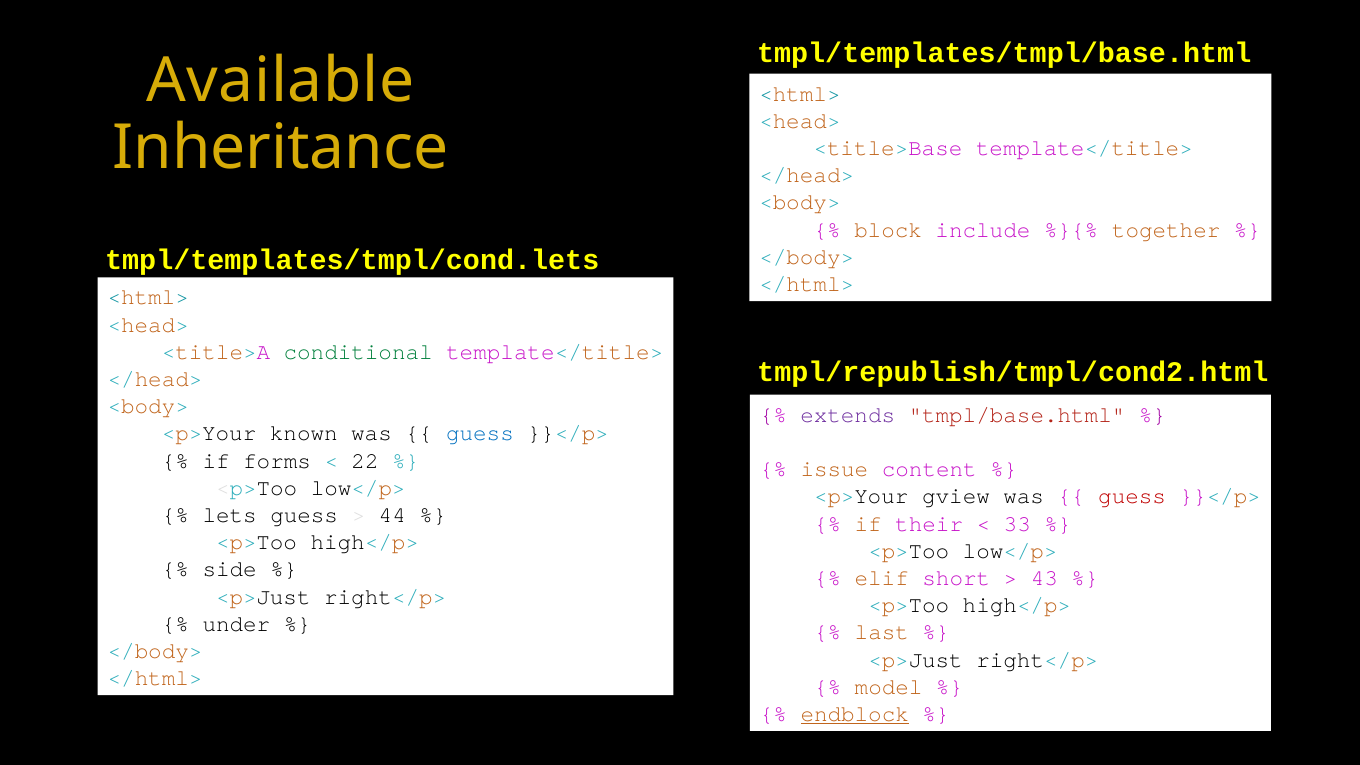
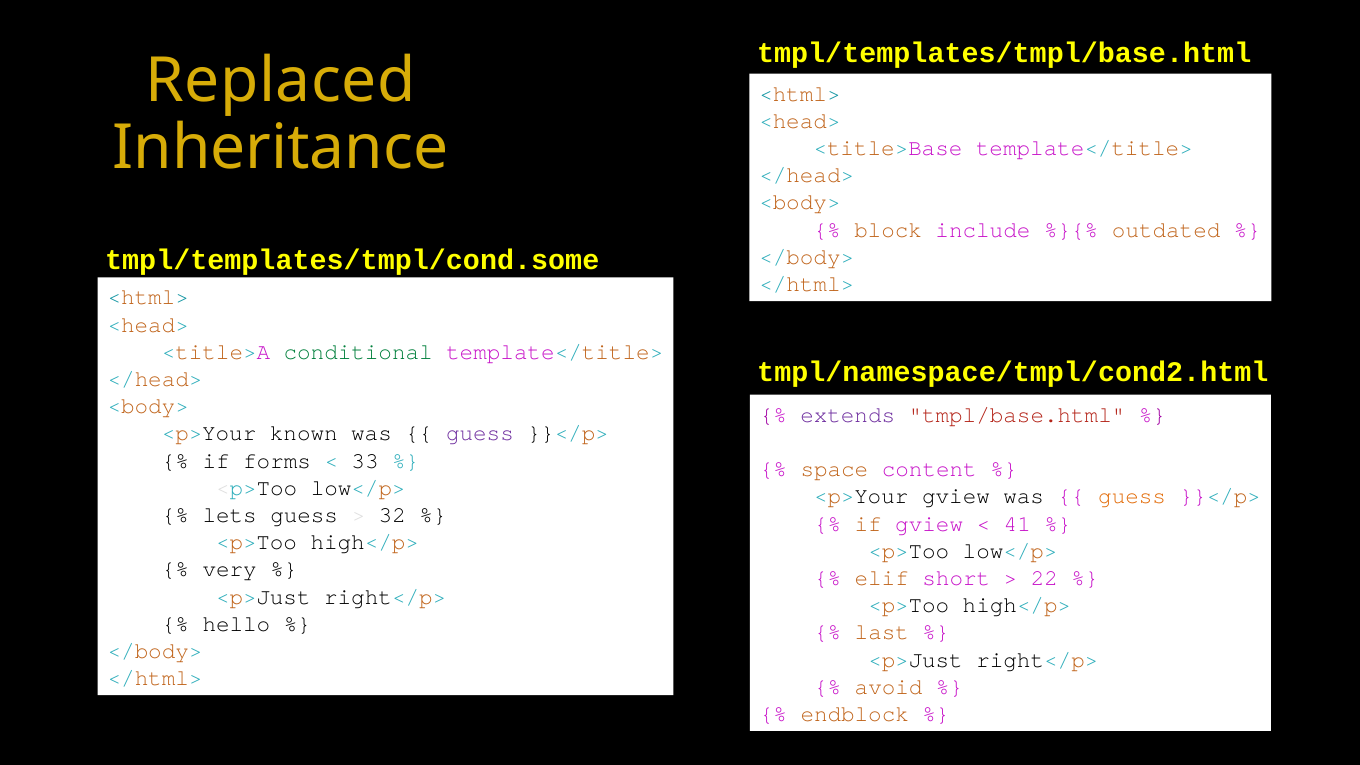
Available: Available -> Replaced (280, 81)
together: together -> outdated (1166, 230)
tmpl/templates/tmpl/cond.lets: tmpl/templates/tmpl/cond.lets -> tmpl/templates/tmpl/cond.some (352, 260)
tmpl/republish/tmpl/cond2.html: tmpl/republish/tmpl/cond2.html -> tmpl/namespace/tmpl/cond2.html (1013, 372)
guess colour: blue -> purple (480, 433)
22: 22 -> 33 (365, 461)
issue: issue -> space (834, 469)
guess colour: red -> orange (1132, 496)
44: 44 -> 32 (392, 515)
if their: their -> gview (929, 524)
33: 33 -> 41 (1017, 524)
side: side -> very (230, 569)
43: 43 -> 22 (1044, 578)
under: under -> hello (236, 624)
model: model -> avoid (889, 687)
endblock underline: present -> none (855, 714)
